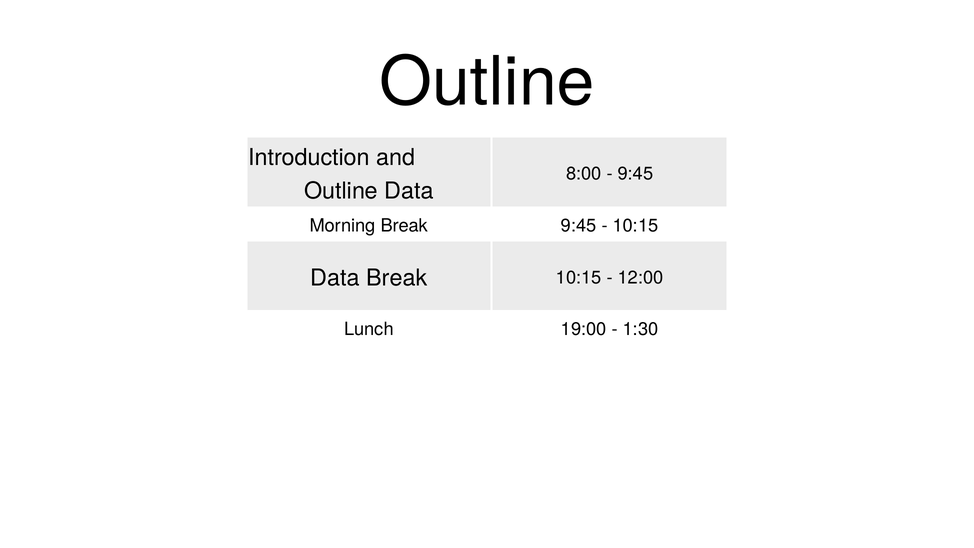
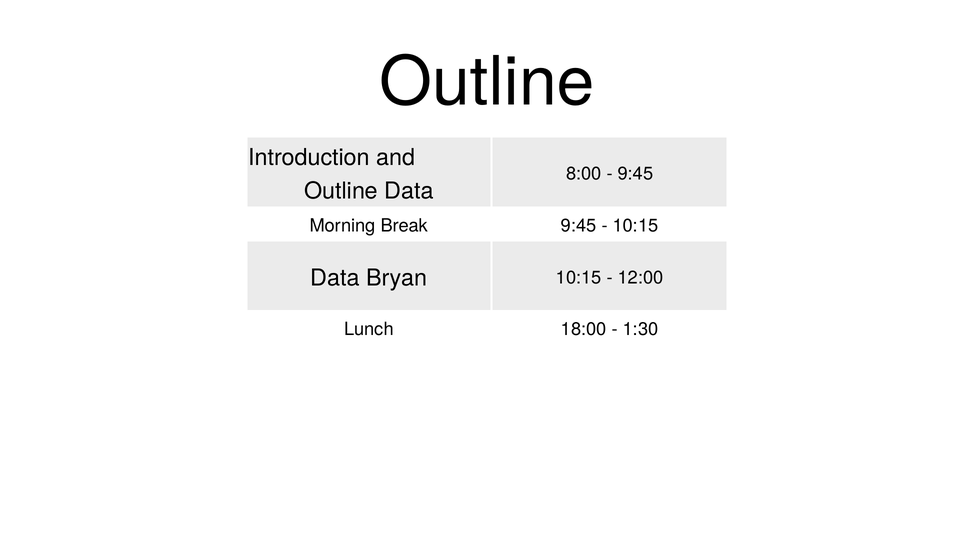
Data Break: Break -> Bryan (397, 278)
19:00: 19:00 -> 18:00 (584, 329)
